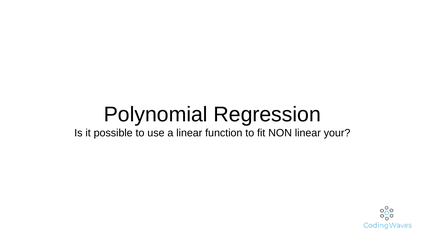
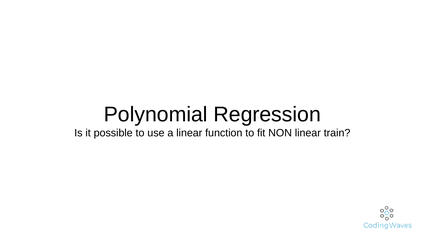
your: your -> train (337, 133)
